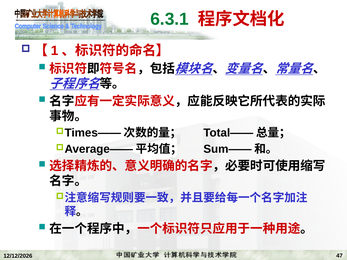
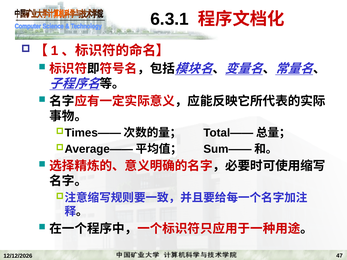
6.3.1 colour: green -> black (170, 19)
